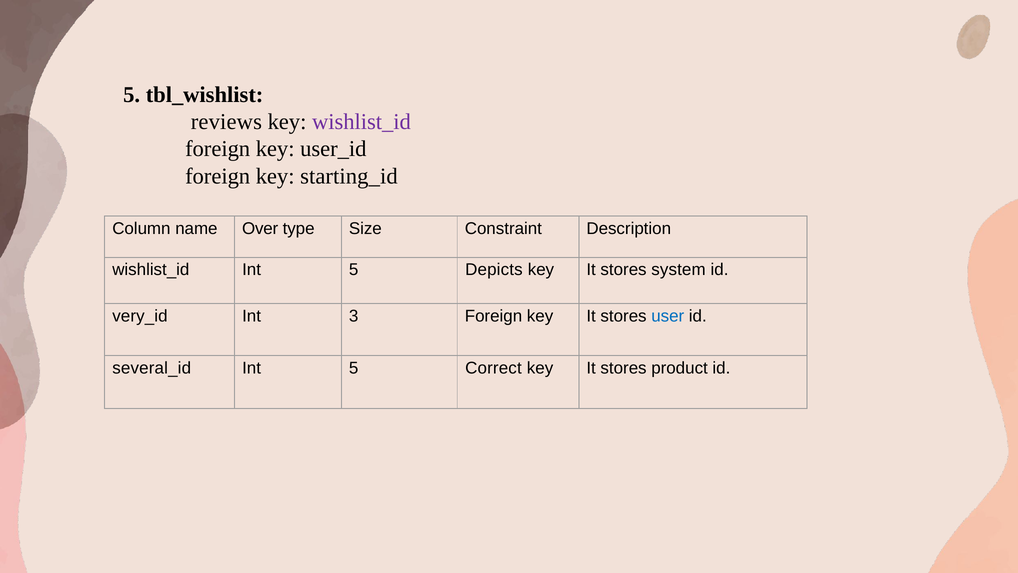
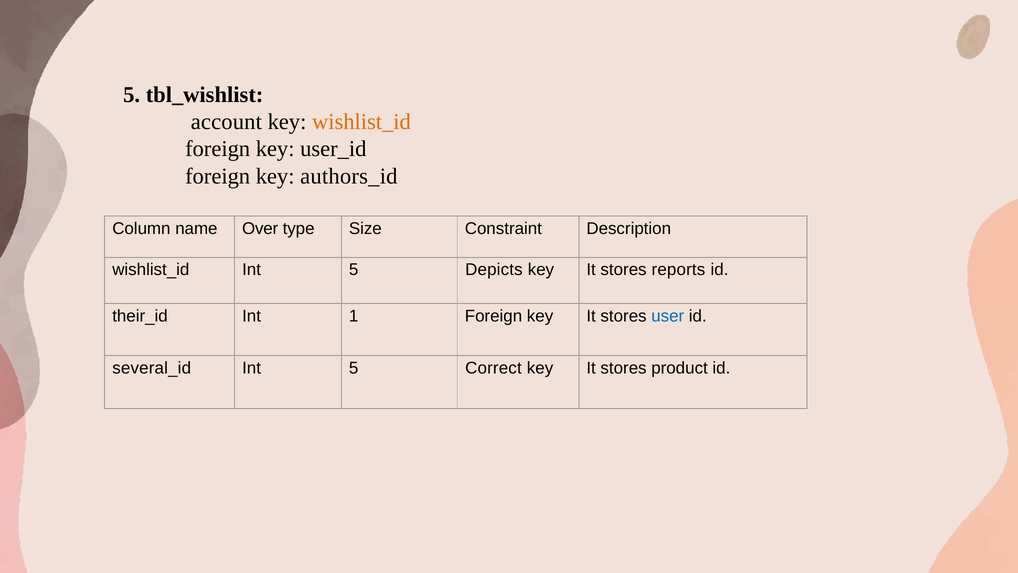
reviews: reviews -> account (226, 122)
wishlist_id colour: purple -> orange (361, 122)
starting_id: starting_id -> authors_id (349, 176)
system: system -> reports (678, 270)
very_id: very_id -> their_id (140, 316)
3: 3 -> 1 (354, 316)
